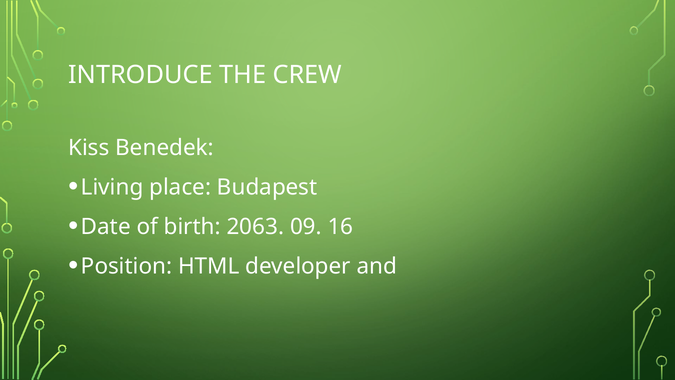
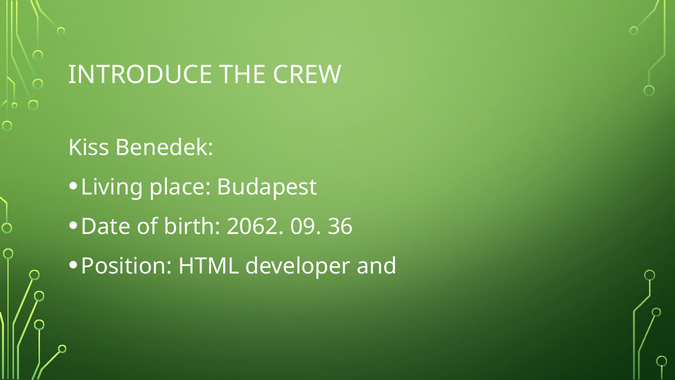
2063: 2063 -> 2062 (255, 227)
16: 16 -> 36 (340, 227)
